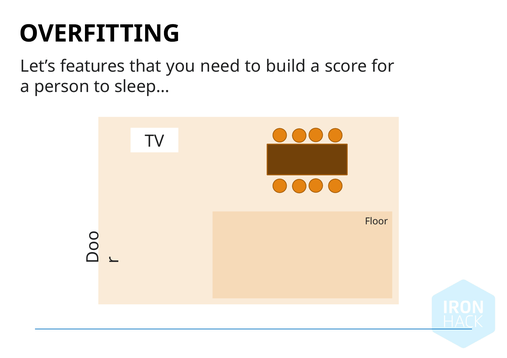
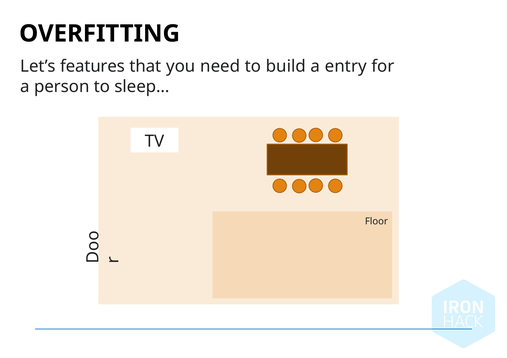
score: score -> entry (346, 66)
